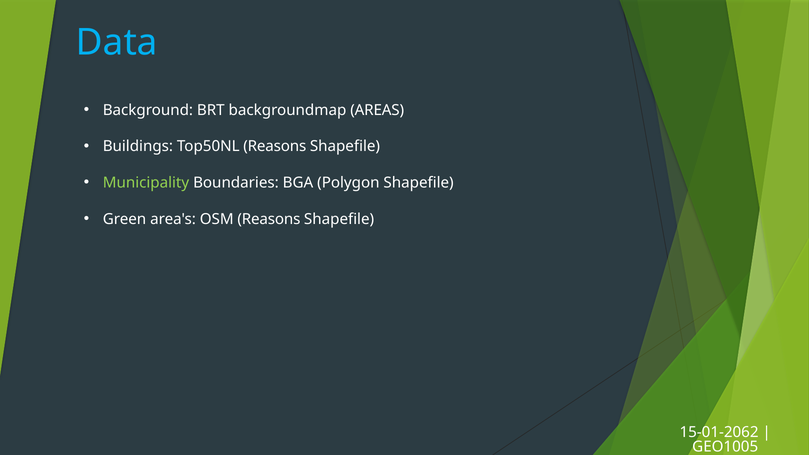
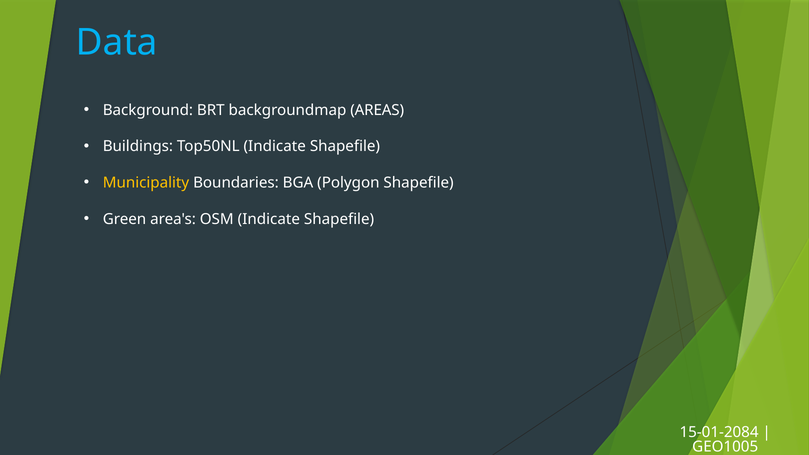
Top50NL Reasons: Reasons -> Indicate (275, 146)
Municipality colour: light green -> yellow (146, 183)
OSM Reasons: Reasons -> Indicate (269, 219)
15-01-2062: 15-01-2062 -> 15-01-2084 (719, 432)
